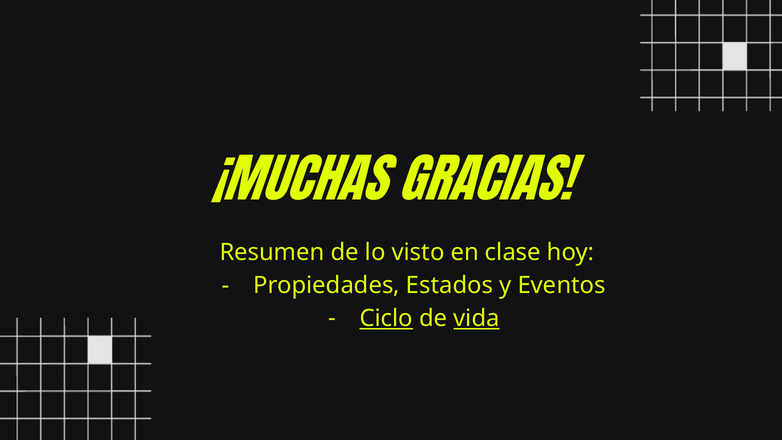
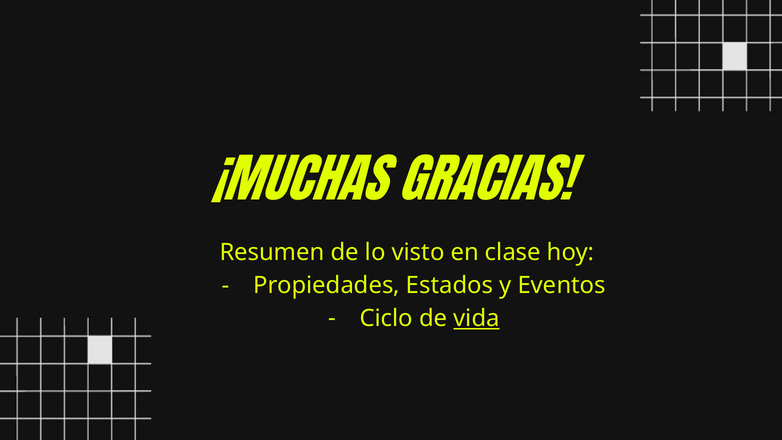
Ciclo underline: present -> none (386, 318)
